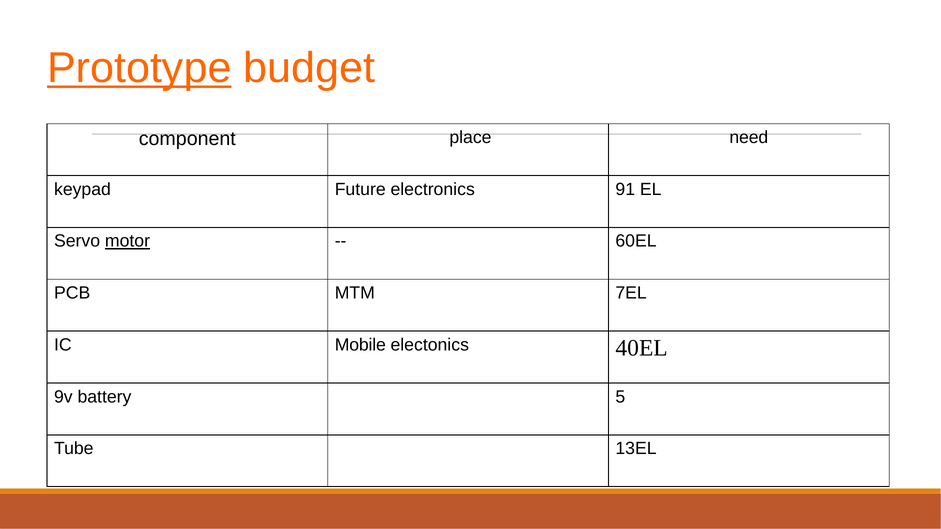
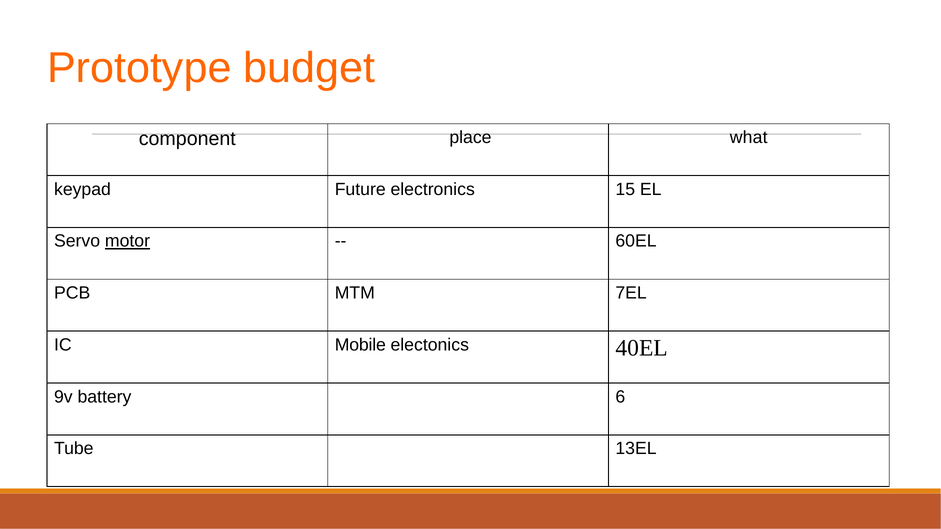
Prototype underline: present -> none (139, 68)
need: need -> what (749, 138)
91: 91 -> 15 (625, 189)
5: 5 -> 6 (620, 397)
